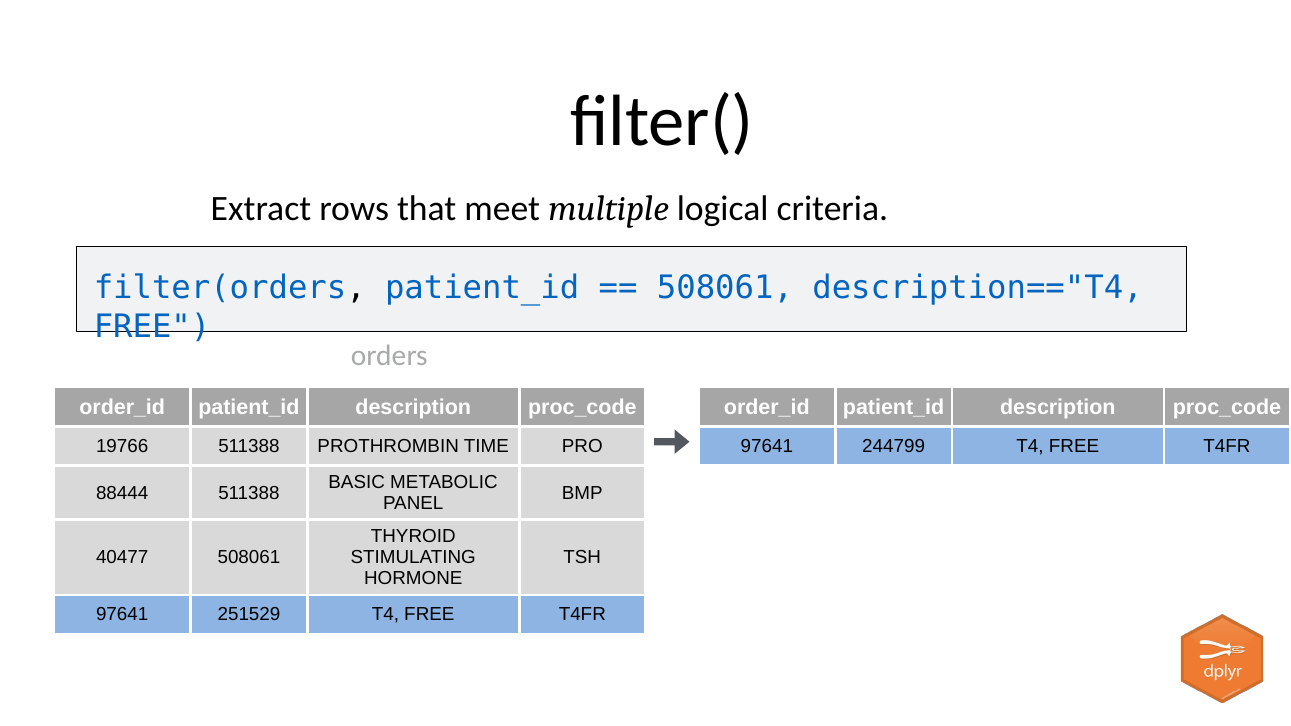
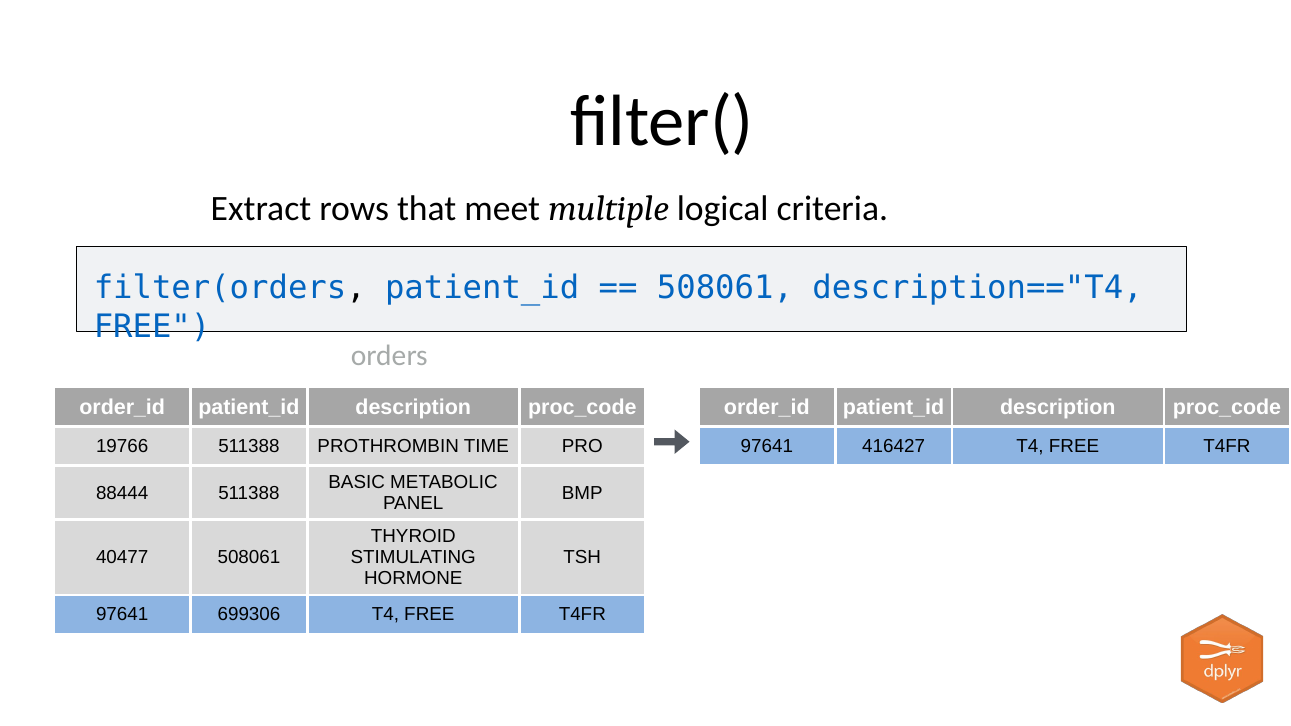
244799: 244799 -> 416427 (894, 446)
251529: 251529 -> 699306 (249, 615)
